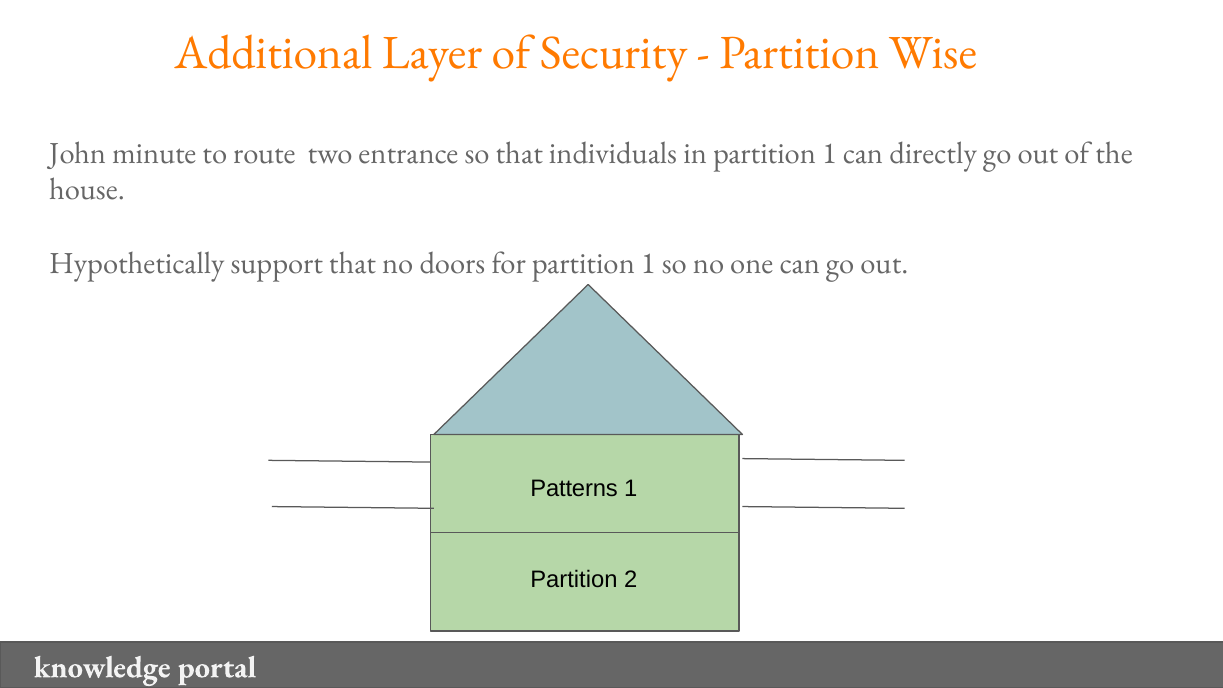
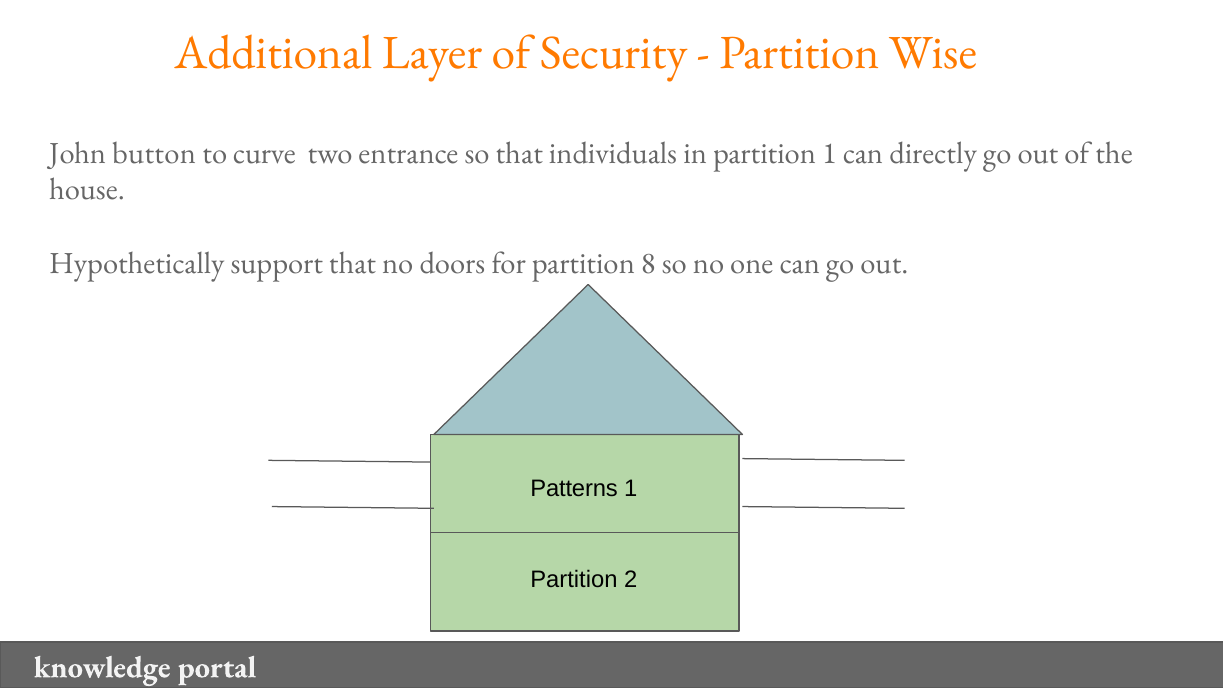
minute: minute -> button (154, 153)
route: route -> curve (264, 153)
for partition 1: 1 -> 8 (648, 263)
